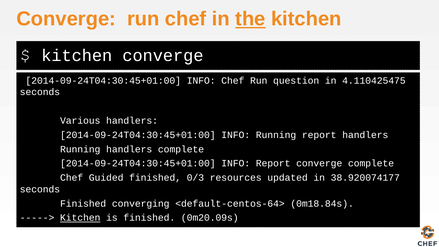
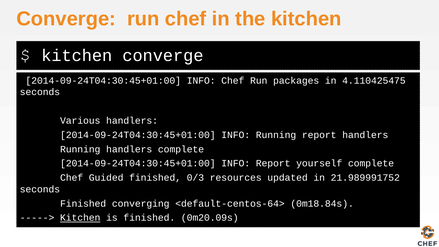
the underline: present -> none (250, 19)
question: question -> packages (296, 81)
Report converge: converge -> yourself (319, 163)
38.920074177: 38.920074177 -> 21.989991752 (365, 178)
